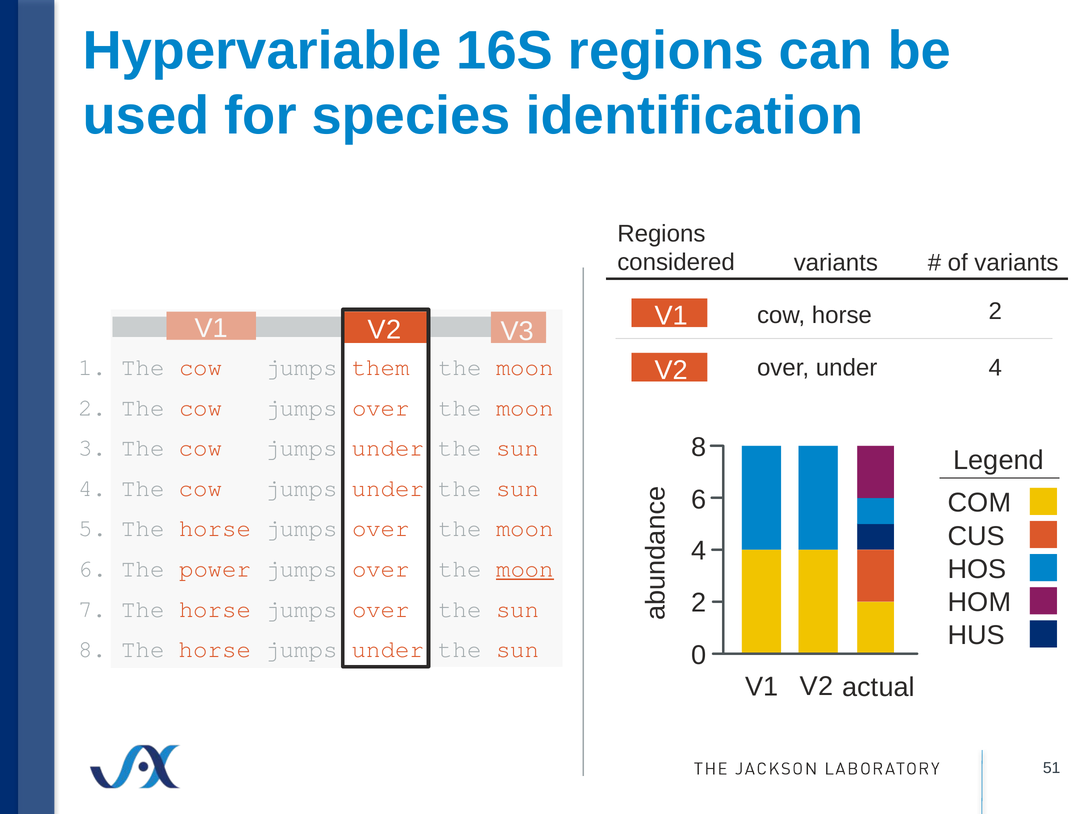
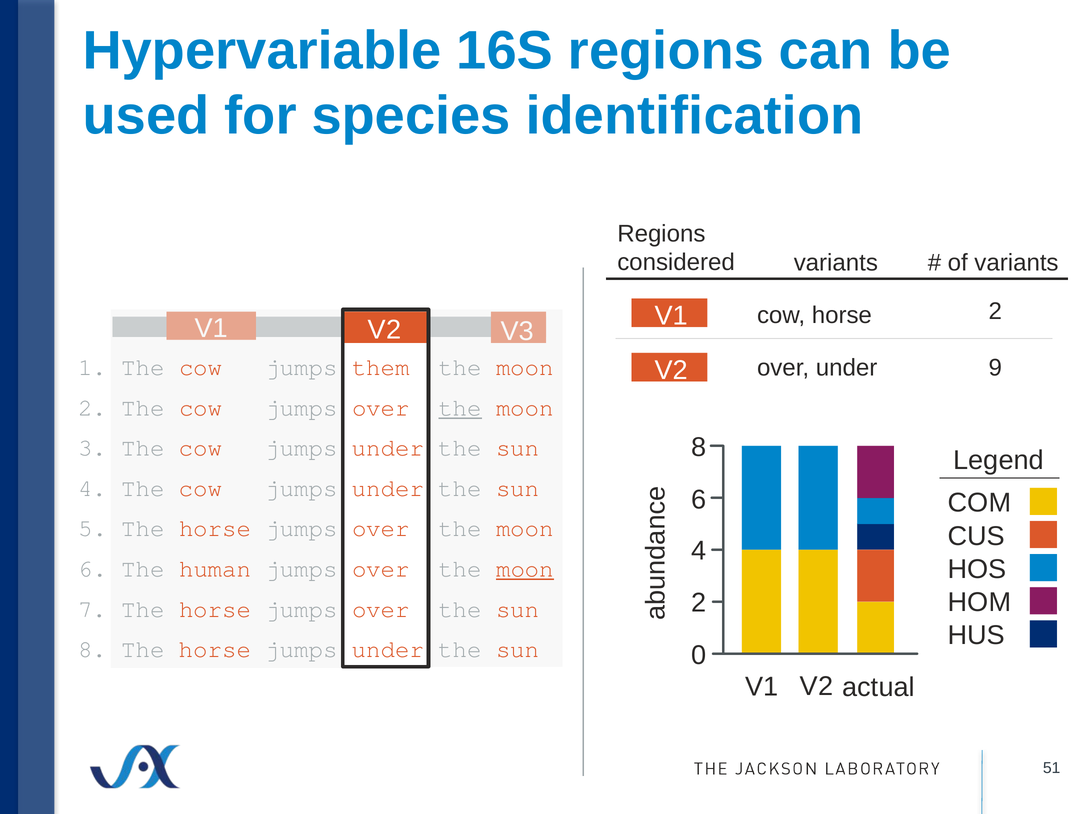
under 4: 4 -> 9 (995, 368)
the underline: none -> present (460, 408)
power: power -> human (215, 569)
